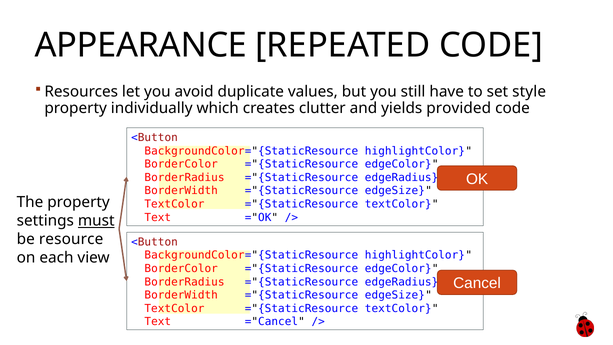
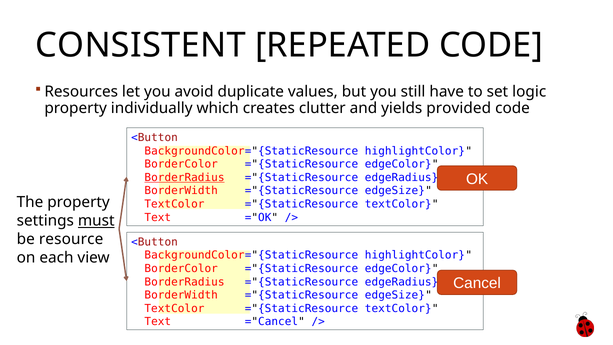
APPEARANCE: APPEARANCE -> CONSISTENT (141, 46)
style: style -> logic (529, 92)
BorderRadius underline: none -> present (185, 177)
